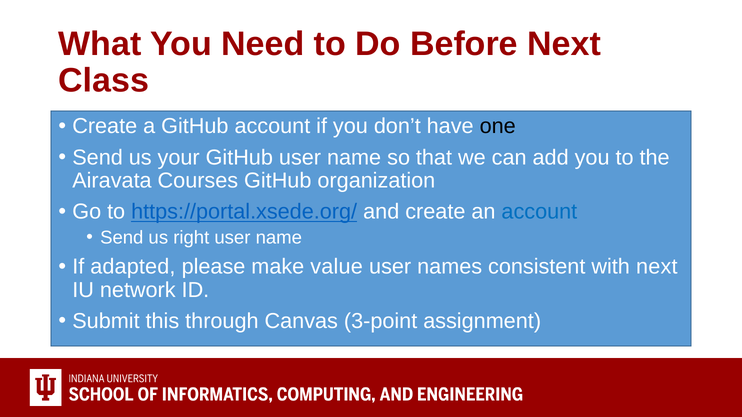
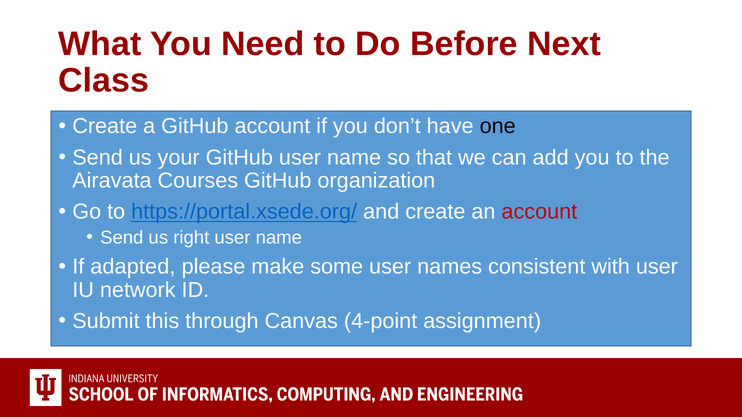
account colour: blue -> red (539, 212)
value: value -> some (337, 267)
with next: next -> user (657, 267)
3-point: 3-point -> 4-point (381, 322)
